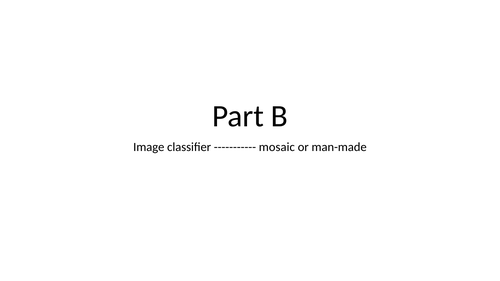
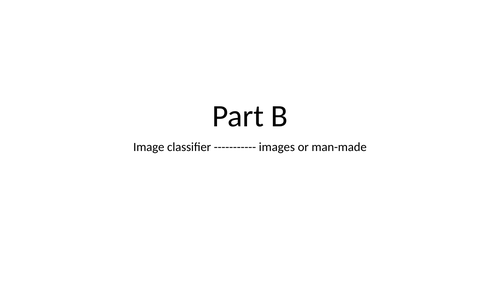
mosaic: mosaic -> images (277, 147)
